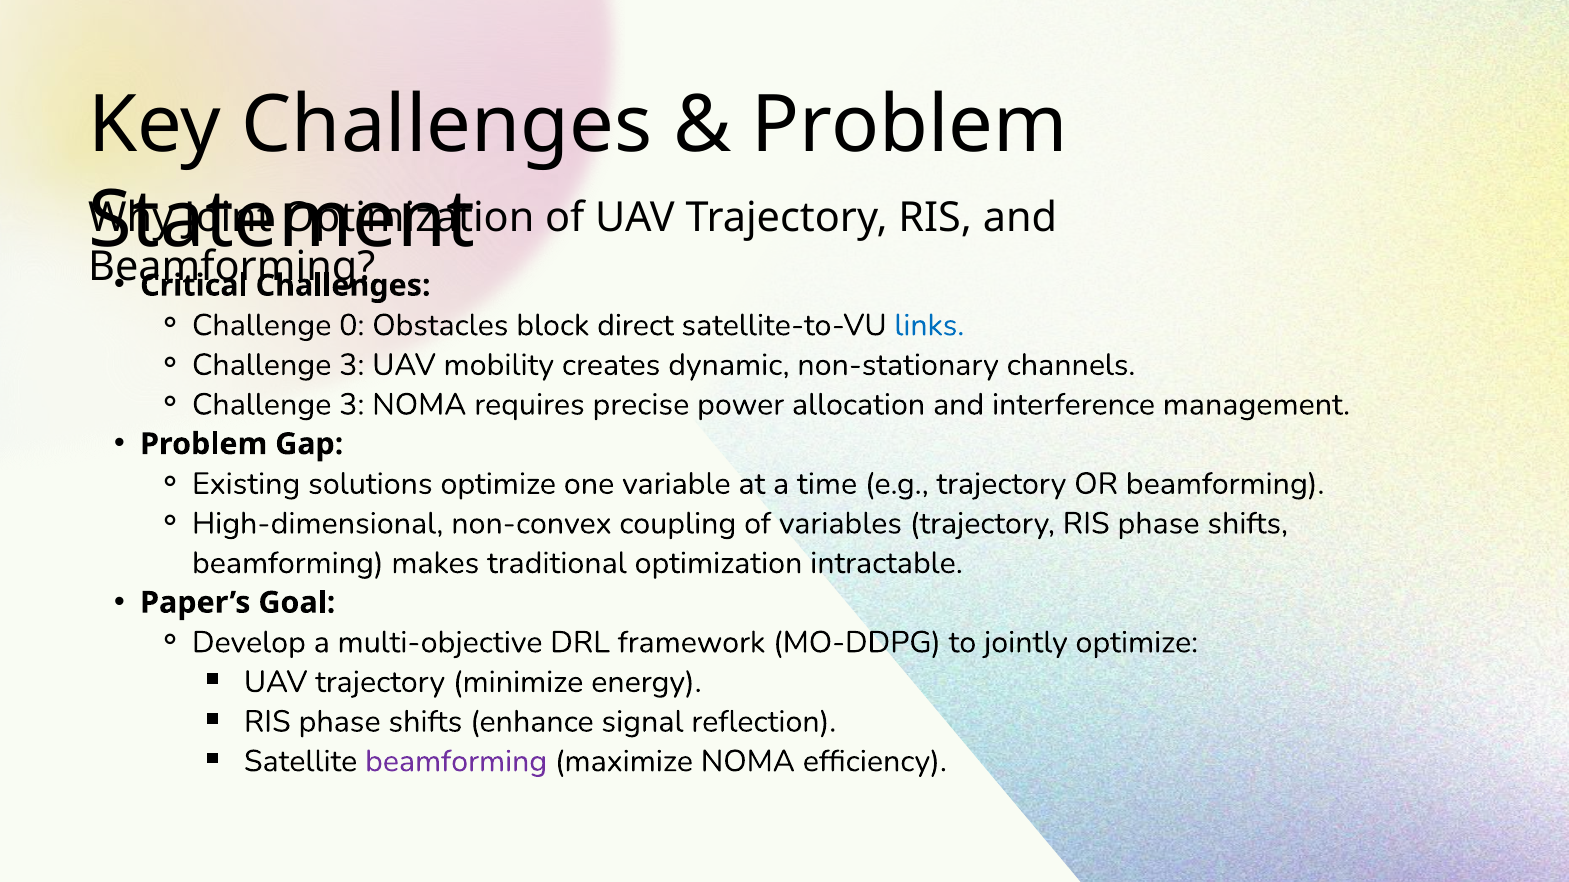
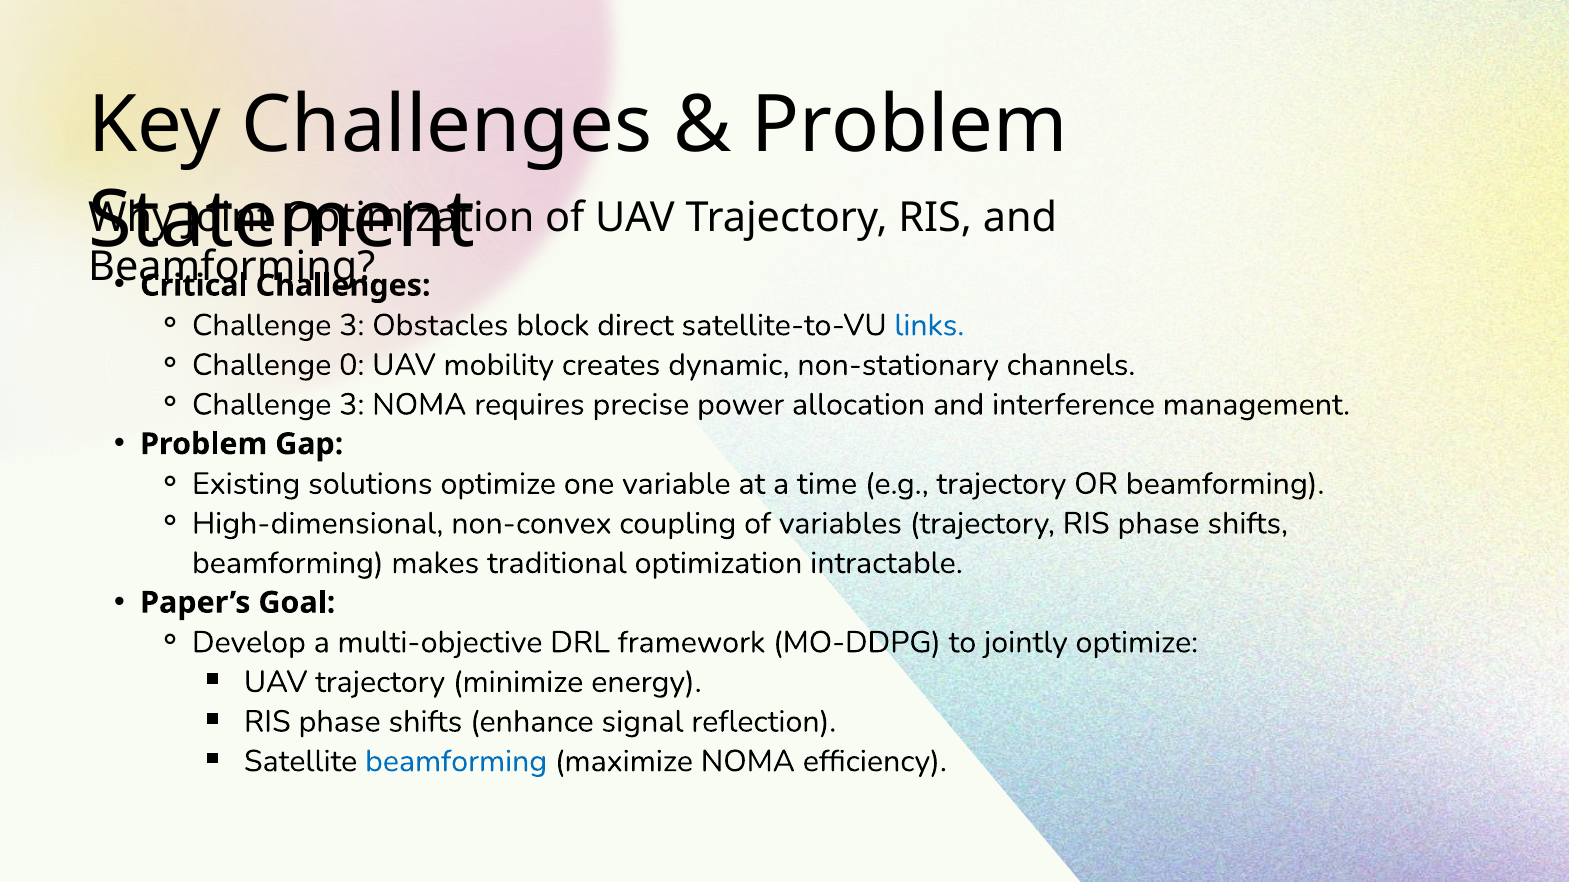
0: 0 -> 3 (352, 325)
3: 3 -> 0 (352, 365)
beamforming colour: purple -> blue (456, 762)
